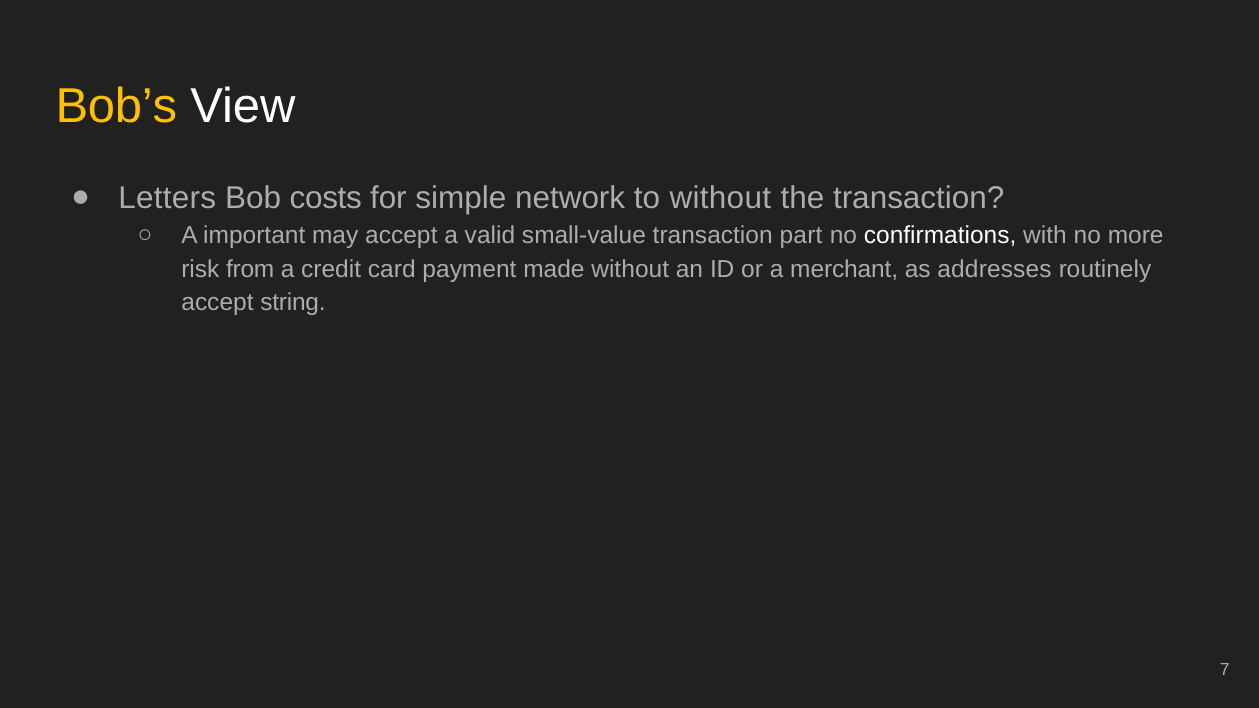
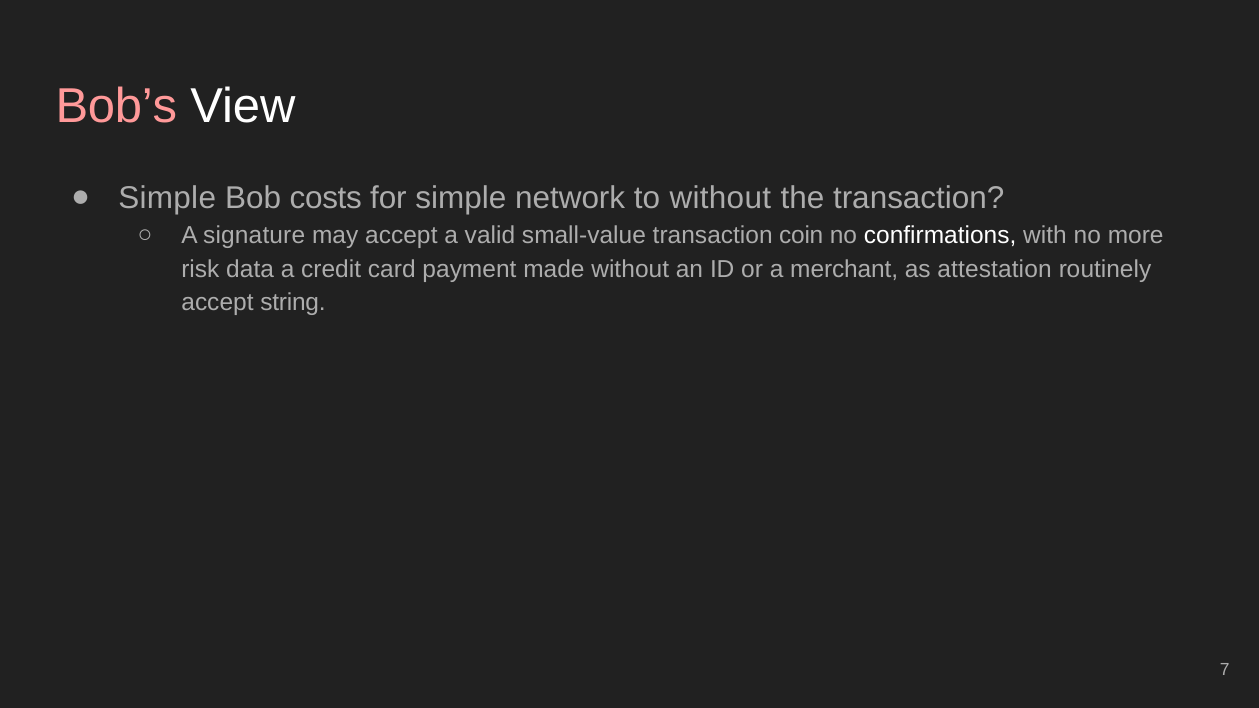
Bob’s colour: yellow -> pink (116, 107)
Letters: Letters -> Simple (167, 198)
important: important -> signature (254, 235)
part: part -> coin (801, 235)
from: from -> data (250, 269)
addresses: addresses -> attestation (995, 269)
